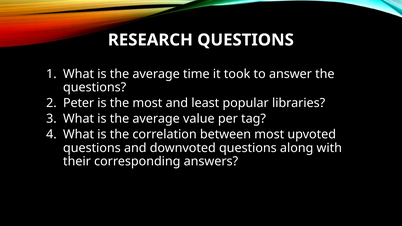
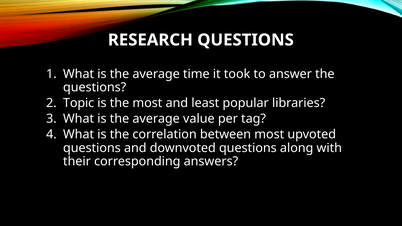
Peter: Peter -> Topic (79, 103)
